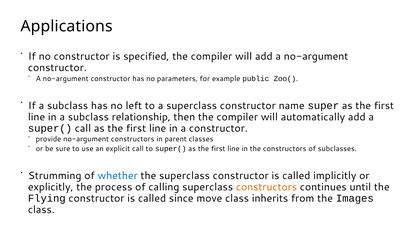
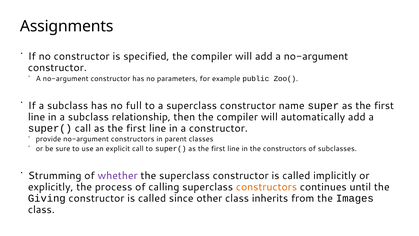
Applications: Applications -> Assignments (67, 26)
left: left -> full (134, 106)
whether colour: blue -> purple (118, 176)
Flying: Flying -> Giving (47, 198)
move: move -> other (209, 198)
